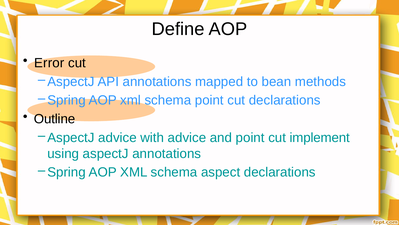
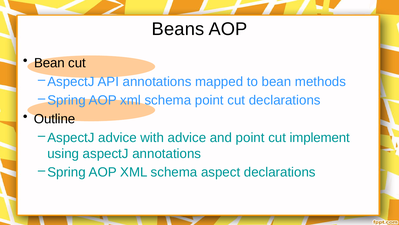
Define: Define -> Beans (178, 29)
Error: Error -> Bean (49, 63)
